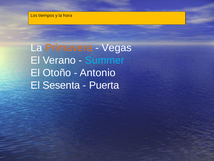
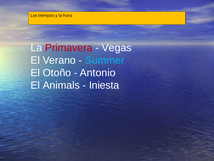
Primavera colour: orange -> red (69, 48)
Sesenta: Sesenta -> Animals (61, 85)
Puerta: Puerta -> Iniesta (104, 85)
